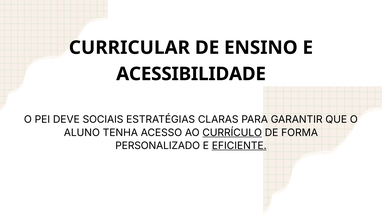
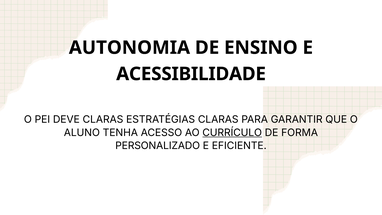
CURRICULAR: CURRICULAR -> AUTONOMIA (129, 48)
DEVE SOCIAIS: SOCIAIS -> CLARAS (103, 120)
EFICIENTE underline: present -> none (239, 146)
